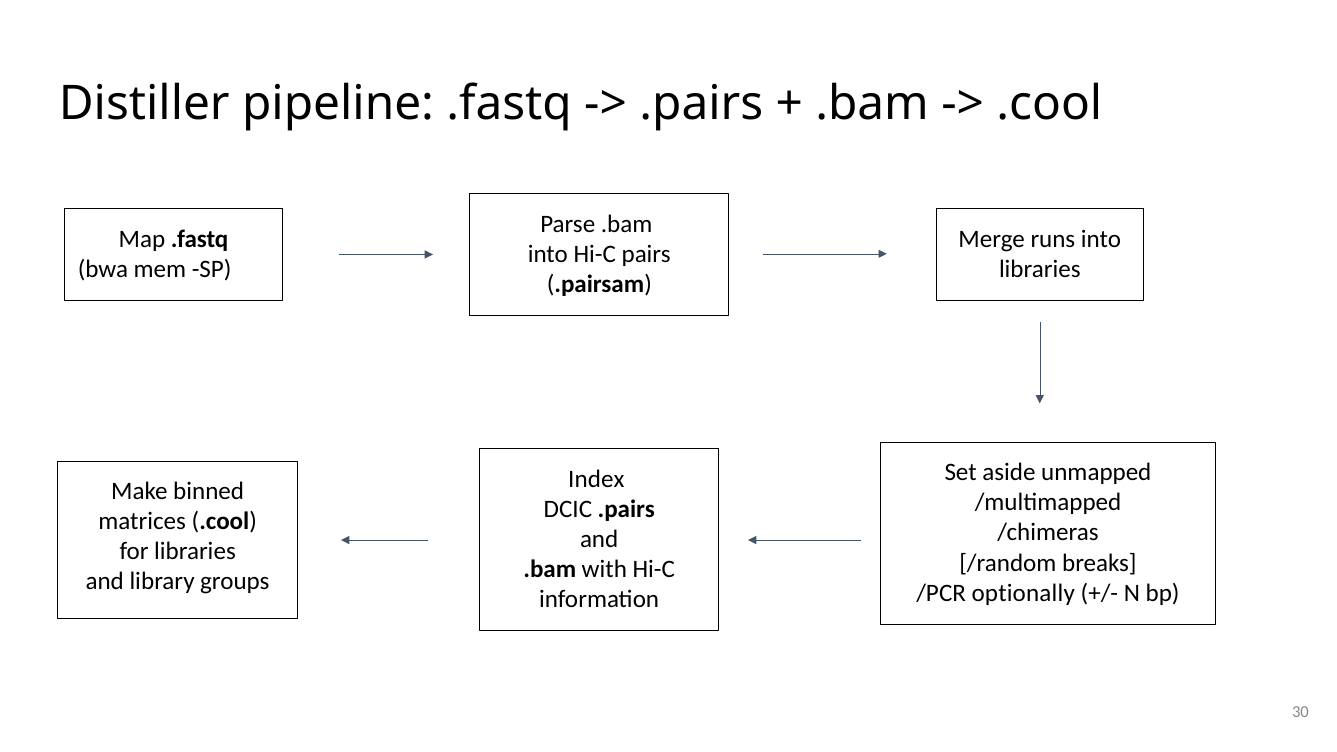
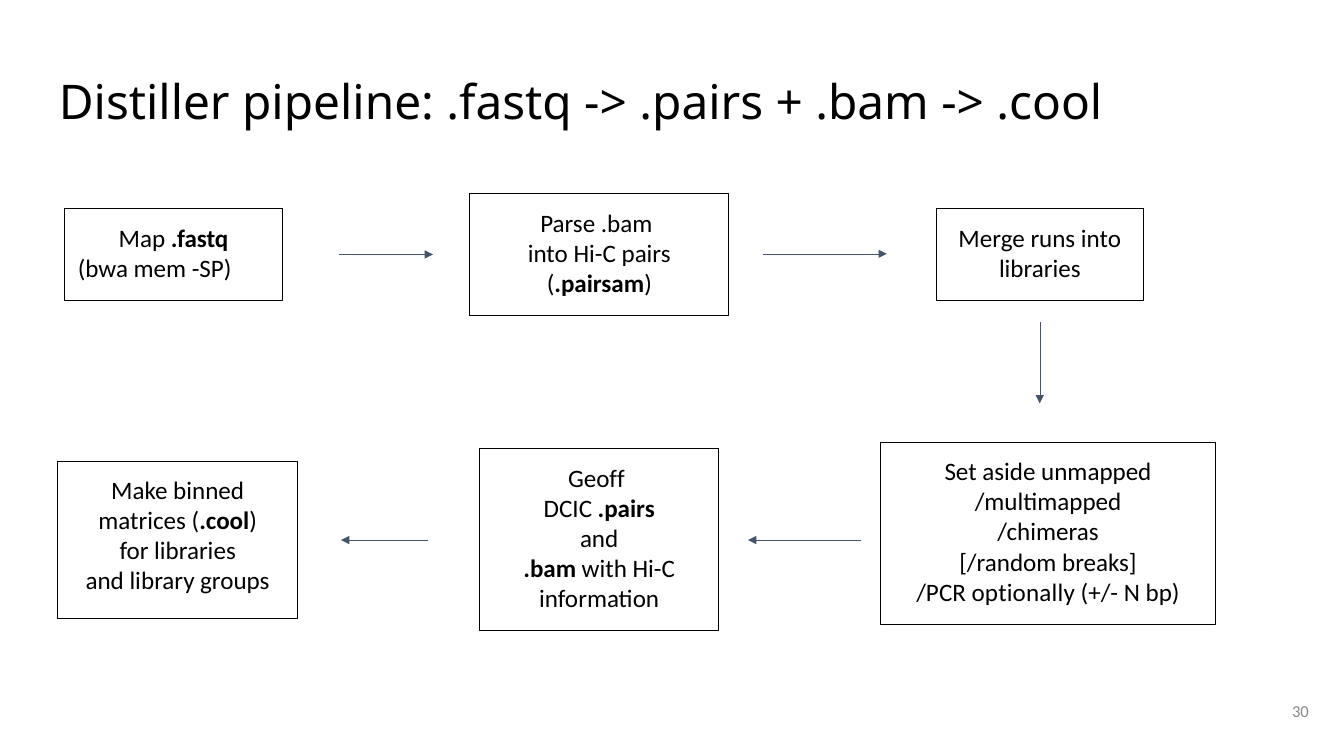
Index: Index -> Geoff (596, 479)
